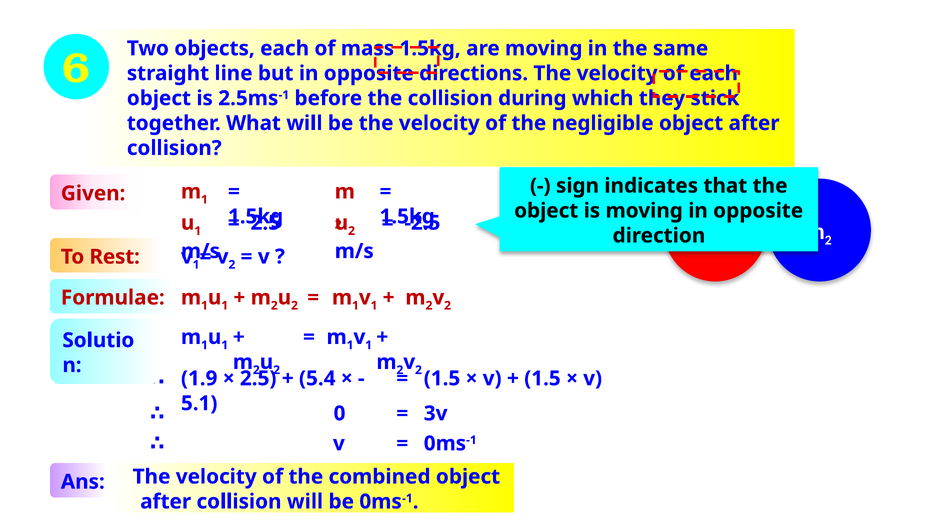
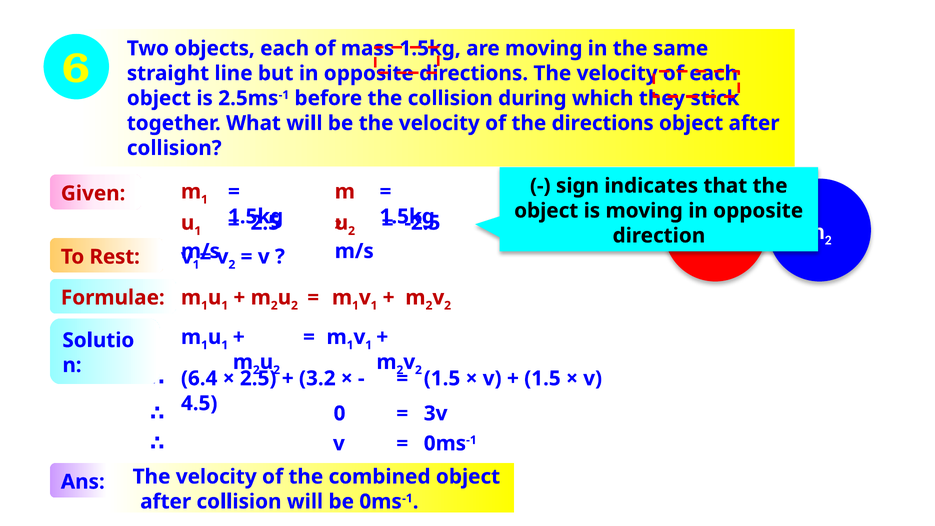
the negligible: negligible -> directions (603, 123)
1.9: 1.9 -> 6.4 (199, 378)
5.4: 5.4 -> 3.2 (317, 378)
5.1: 5.1 -> 4.5 (199, 403)
